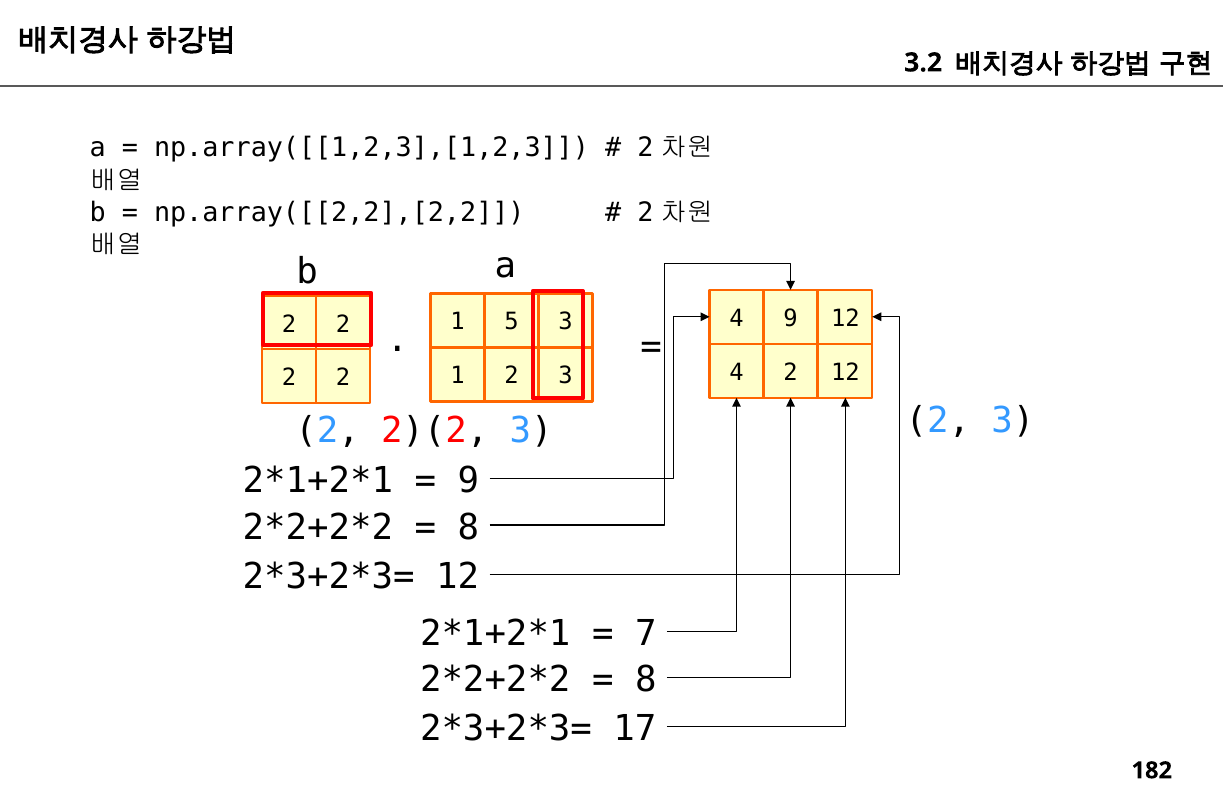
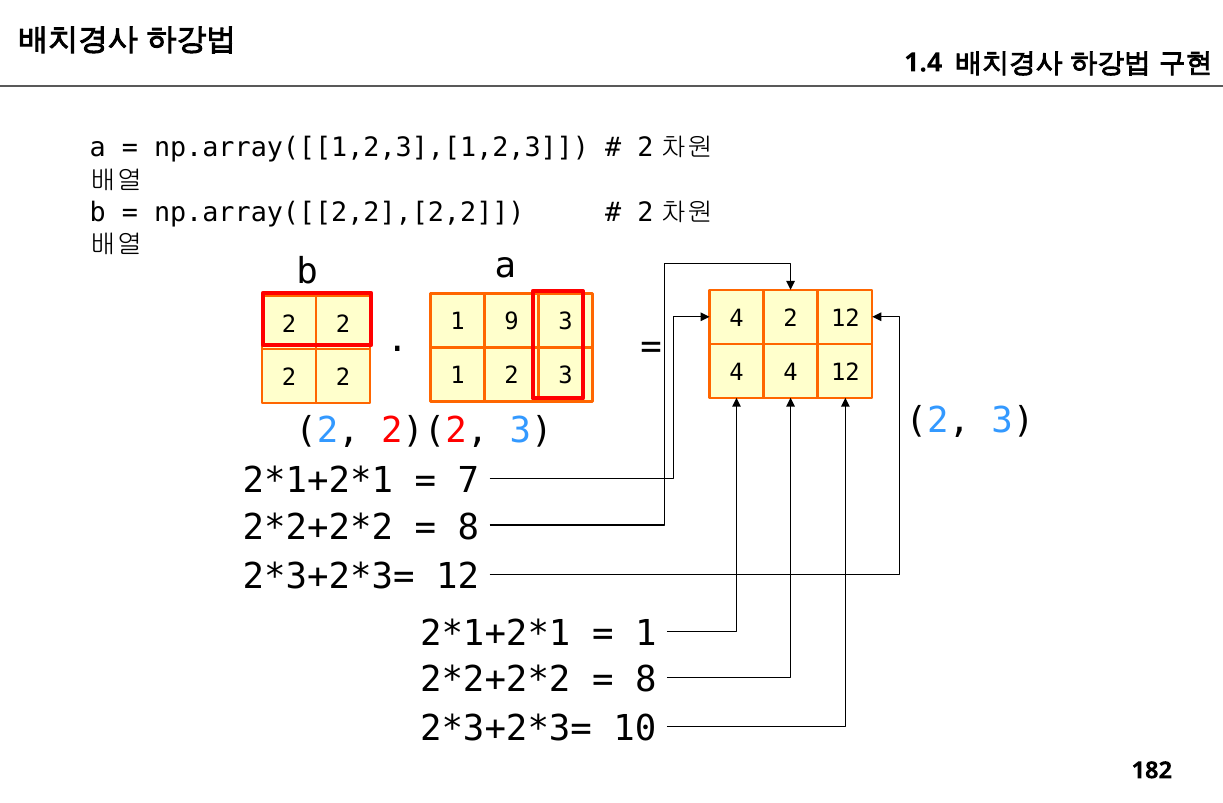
3.2: 3.2 -> 1.4 (923, 63)
4 9: 9 -> 2 (791, 319)
5: 5 -> 9 (512, 322)
4 2: 2 -> 4 (791, 373)
9: 9 -> 7 (468, 481)
7: 7 -> 1 (646, 634)
17: 17 -> 10 (635, 729)
